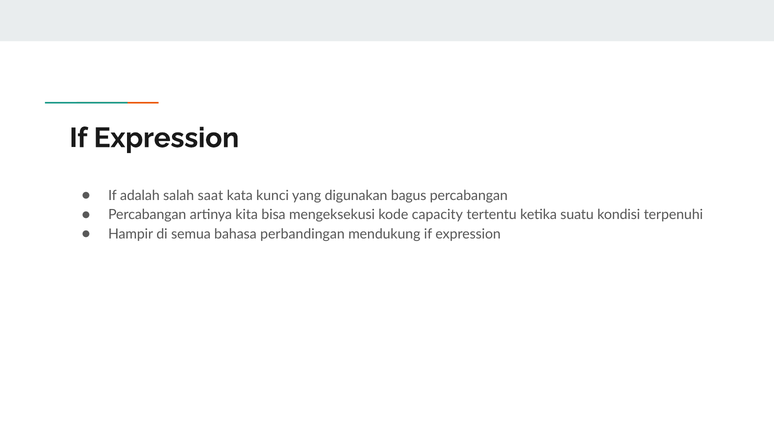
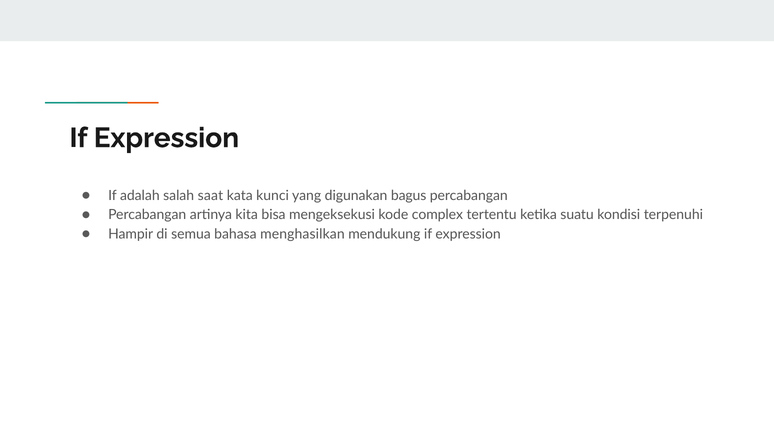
capacity: capacity -> complex (437, 215)
perbandingan: perbandingan -> menghasilkan (302, 234)
